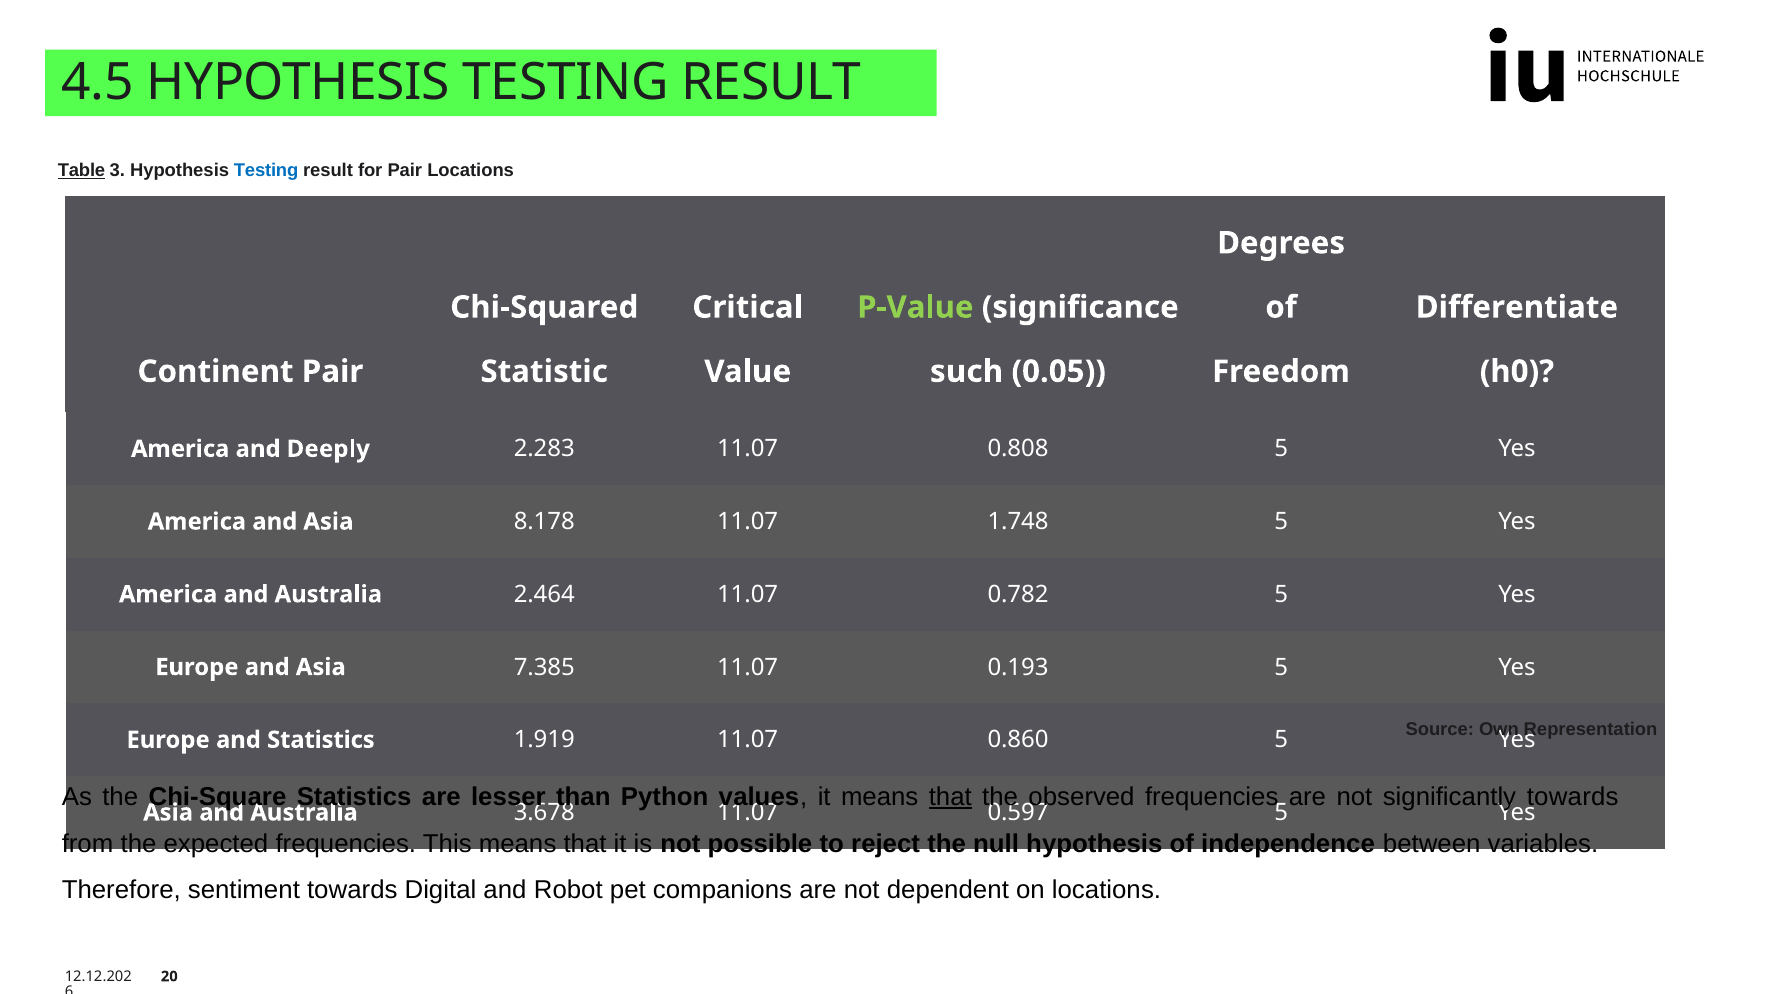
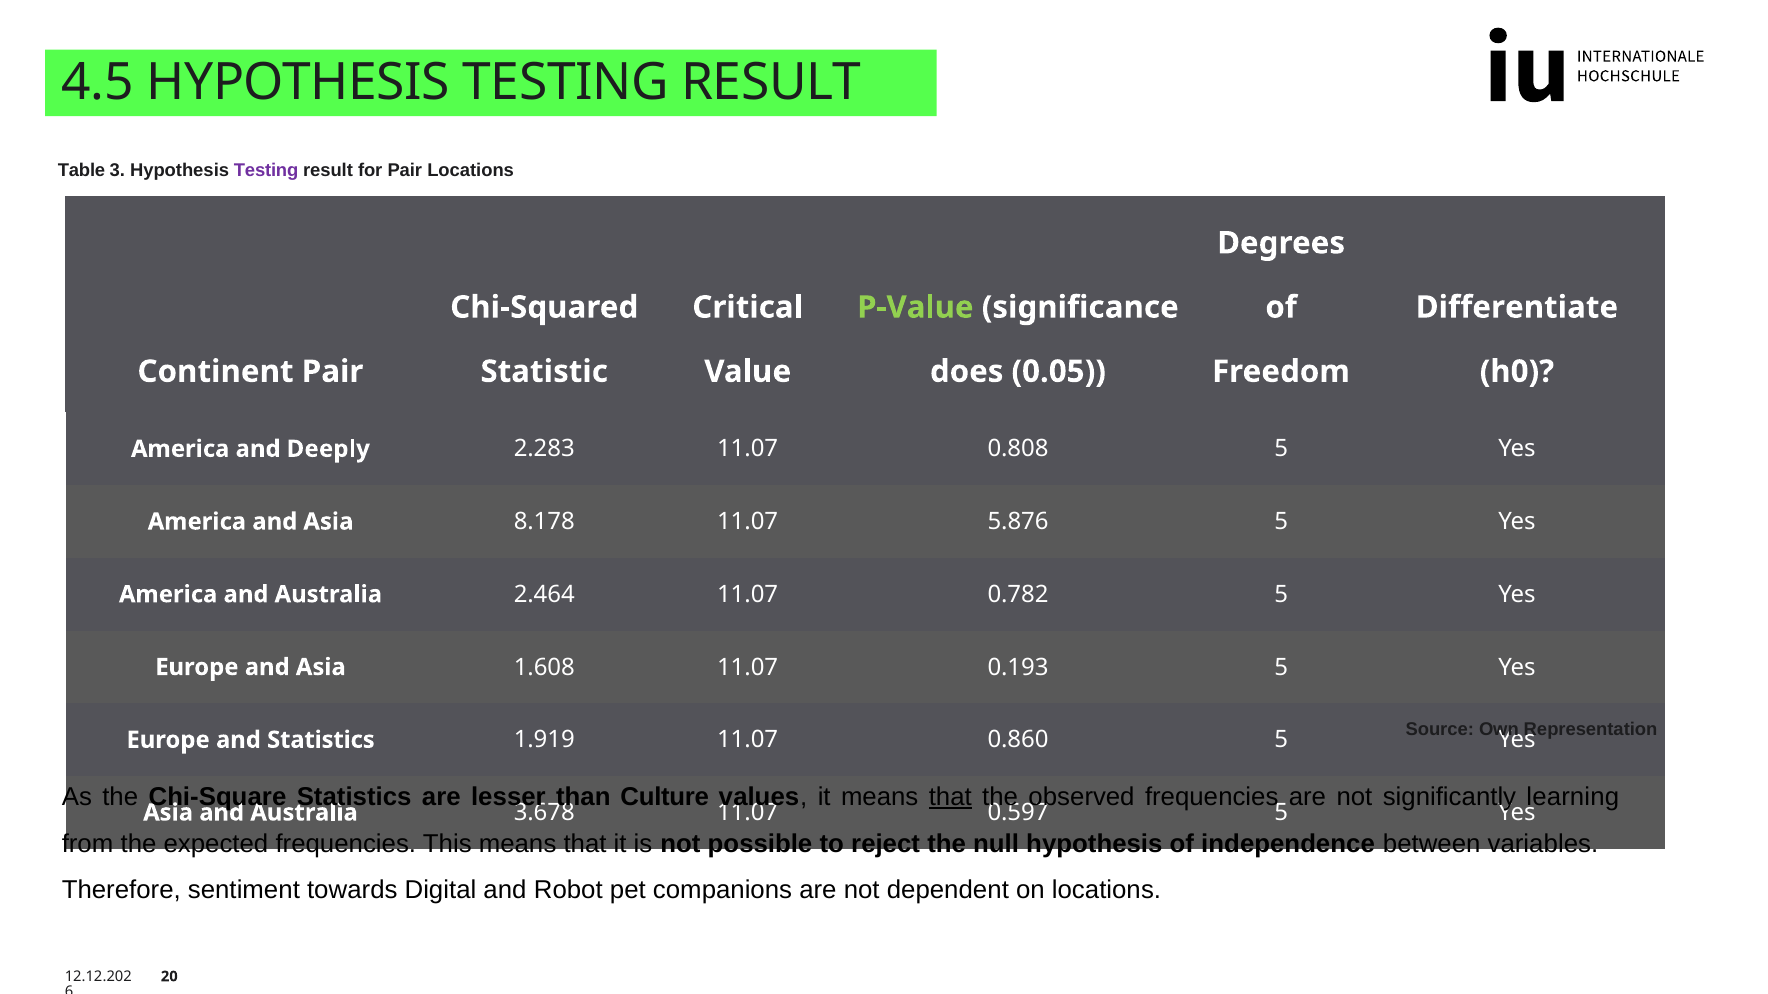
Table underline: present -> none (82, 171)
Testing colour: blue -> purple (266, 171)
such: such -> does (967, 372)
1.748: 1.748 -> 5.876 (1018, 522)
7.385: 7.385 -> 1.608 (544, 667)
Python: Python -> Culture (665, 798)
significantly towards: towards -> learning (1573, 798)
